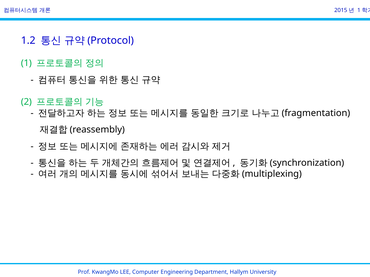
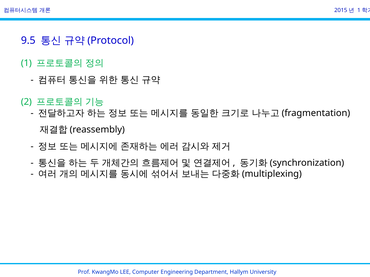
1.2: 1.2 -> 9.5 (28, 41)
